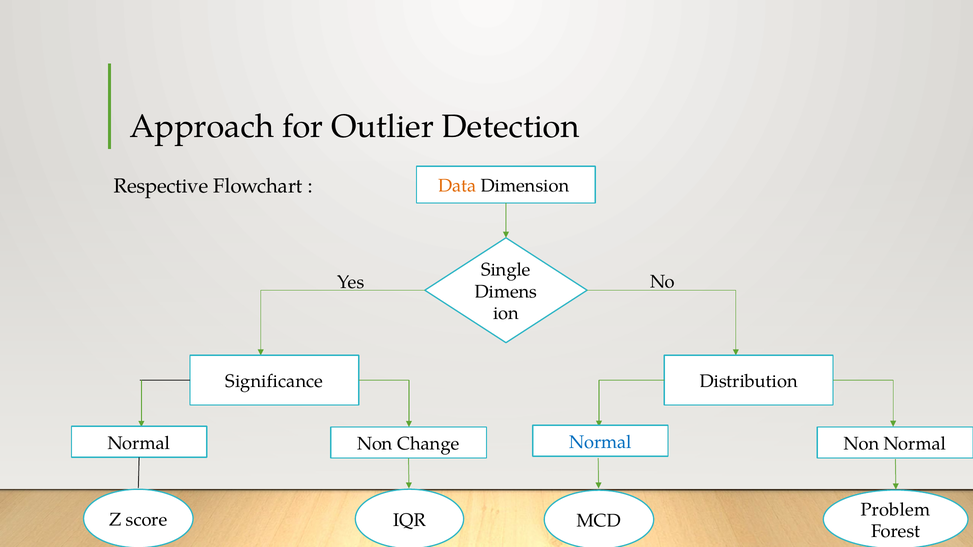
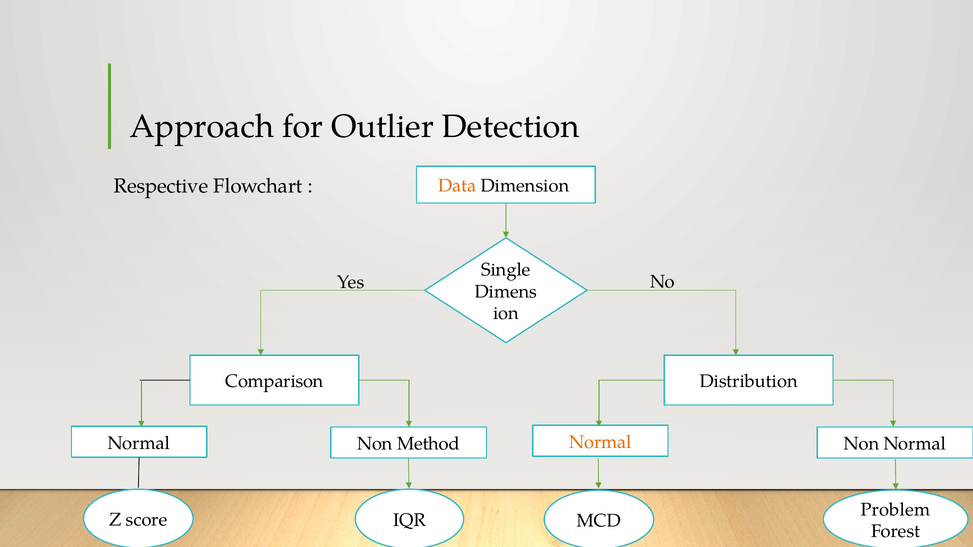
Significance: Significance -> Comparison (274, 382)
Normal colour: blue -> orange (601, 442)
Change: Change -> Method (428, 444)
